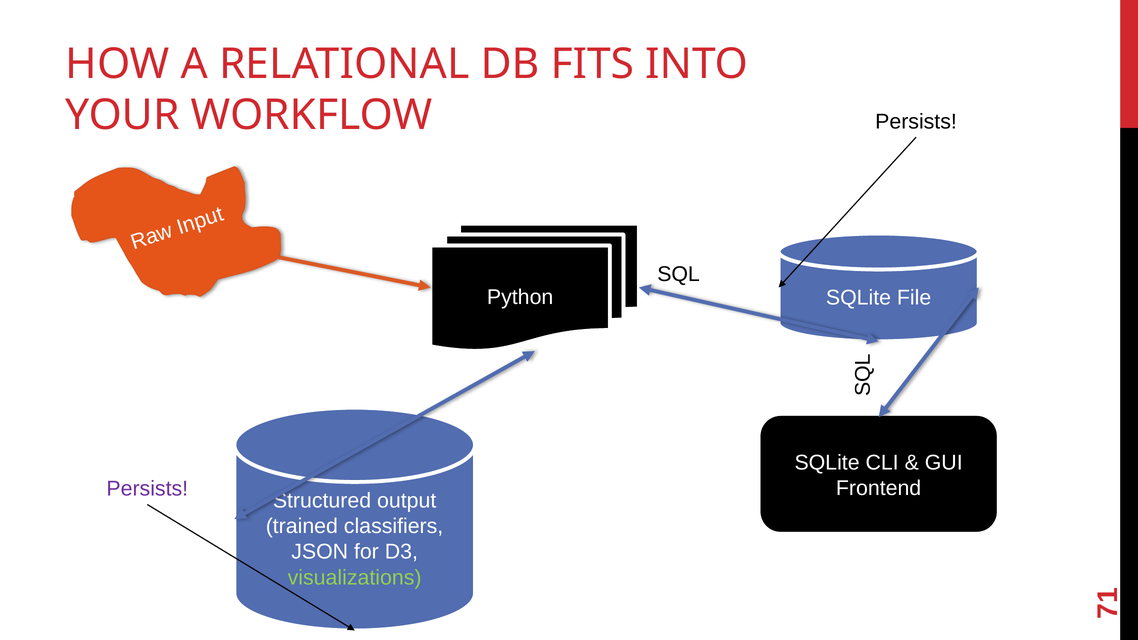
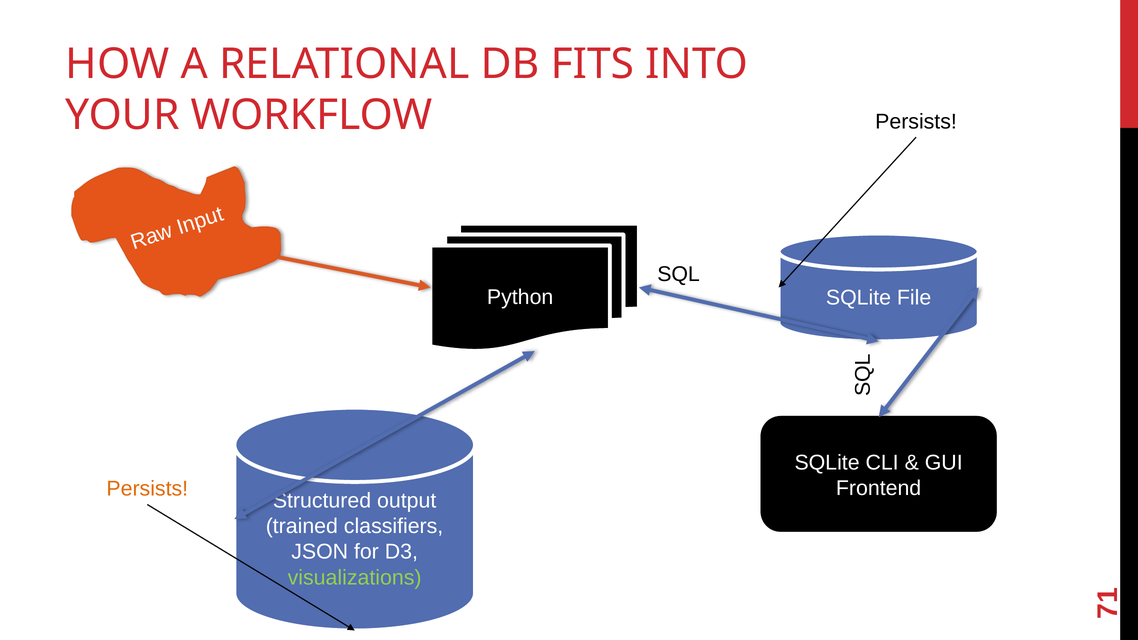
Persists colour: purple -> orange (147, 489)
